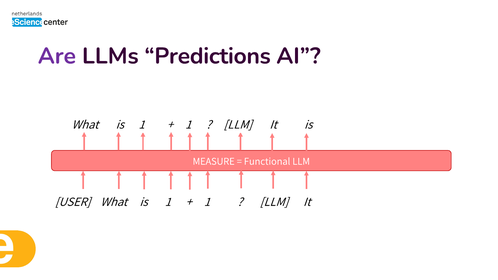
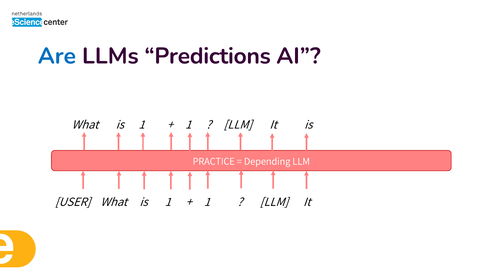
Are colour: purple -> blue (57, 56)
MEASURE: MEASURE -> PRACTICE (214, 161)
Functional: Functional -> Depending (267, 161)
